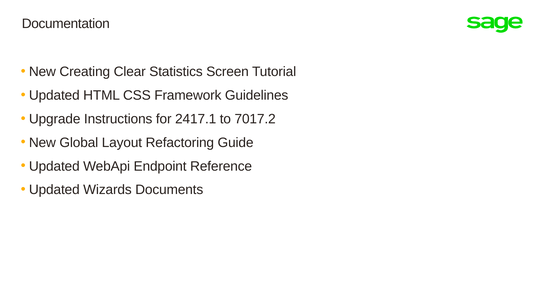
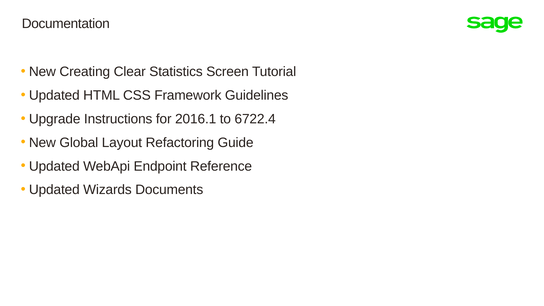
2417.1: 2417.1 -> 2016.1 (196, 119)
7017.2: 7017.2 -> 6722.4 (255, 119)
